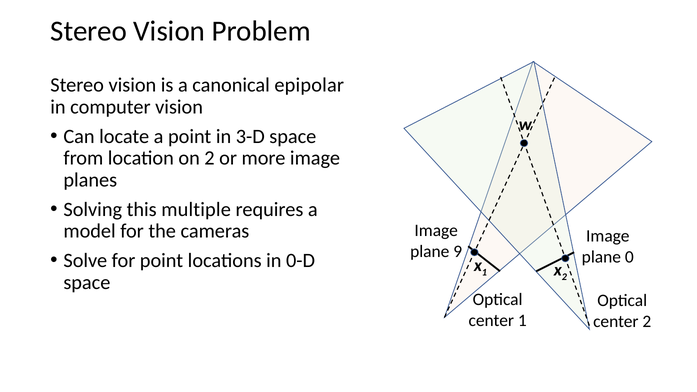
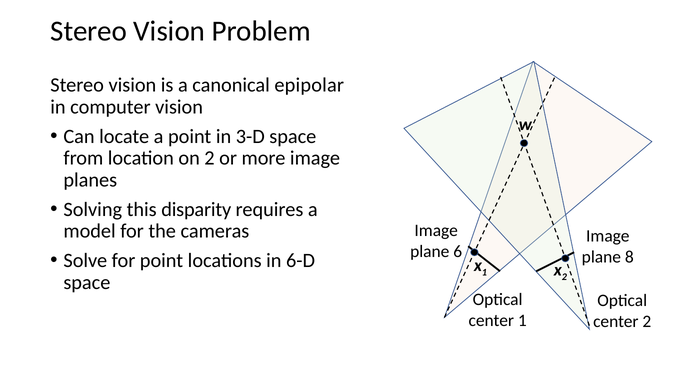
multiple: multiple -> disparity (196, 209)
9: 9 -> 6 (458, 251)
0: 0 -> 8 (629, 257)
0-D: 0-D -> 6-D (301, 260)
